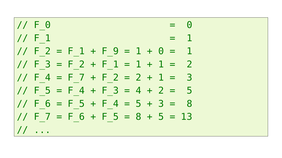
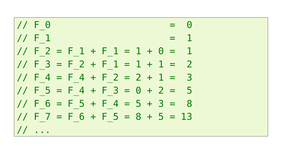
F_9: F_9 -> F_1 (110, 52)
F_7: F_7 -> F_4 (76, 78)
4: 4 -> 0 (138, 91)
